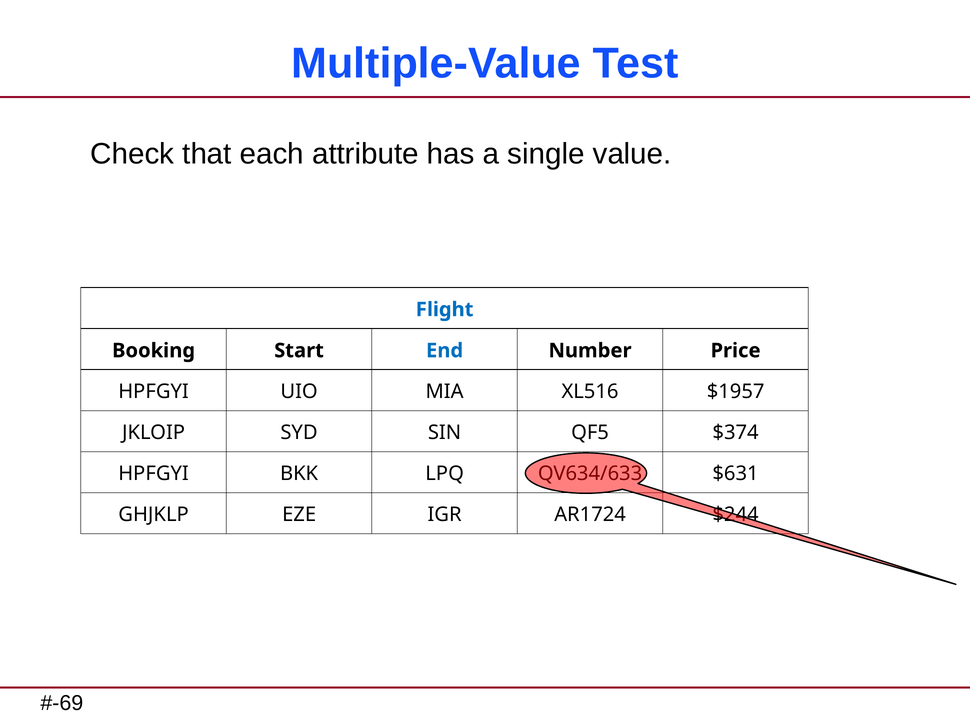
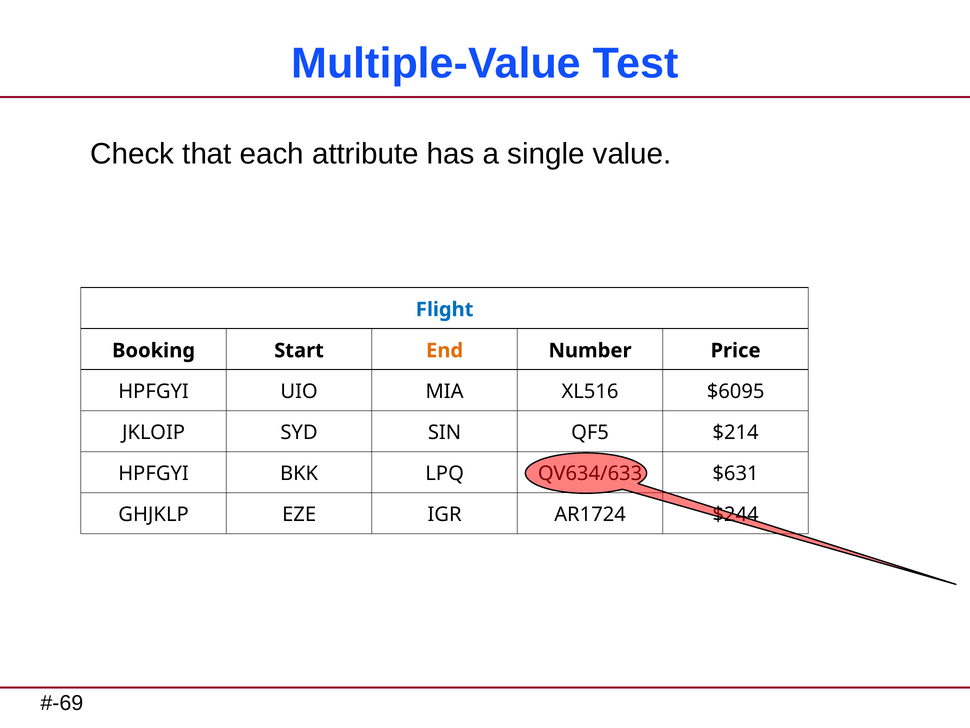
End colour: blue -> orange (445, 350)
$1957: $1957 -> $6095 (736, 391)
$374: $374 -> $214 (736, 432)
